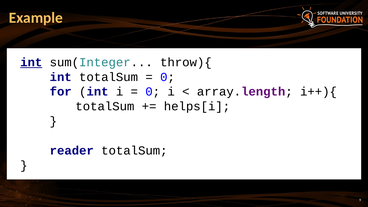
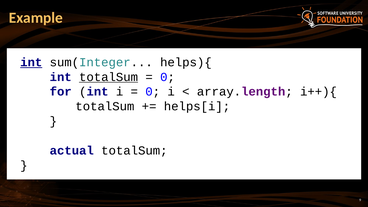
throw){: throw){ -> helps){ (186, 62)
totalSum underline: none -> present (109, 77)
reader: reader -> actual (72, 151)
